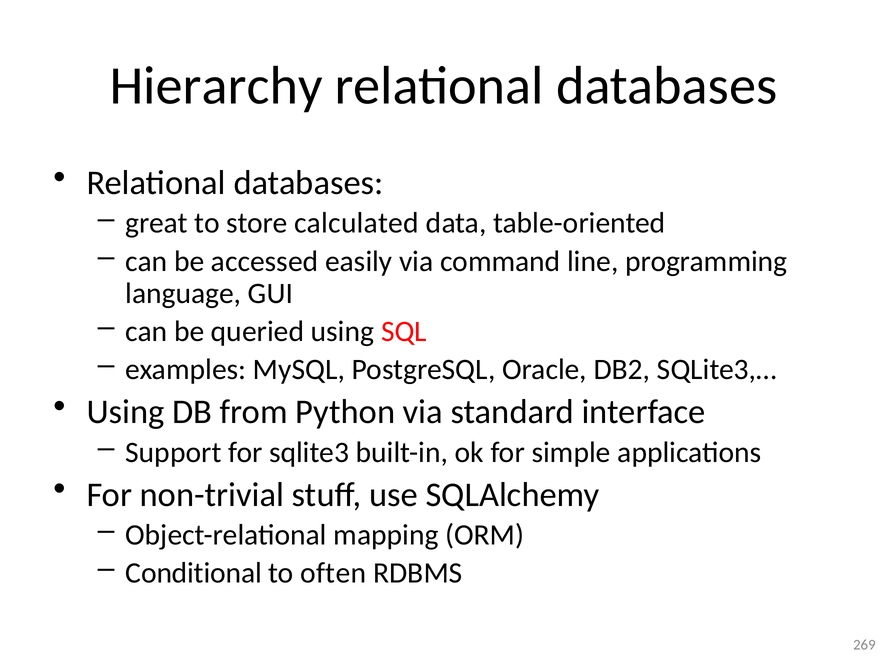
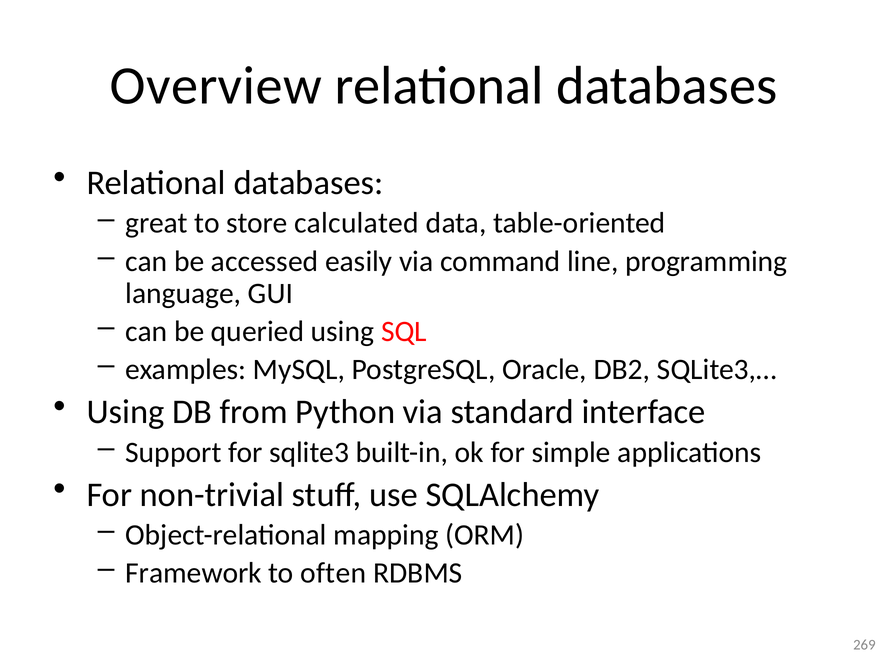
Hierarchy: Hierarchy -> Overview (216, 86)
Conditional: Conditional -> Framework (194, 573)
